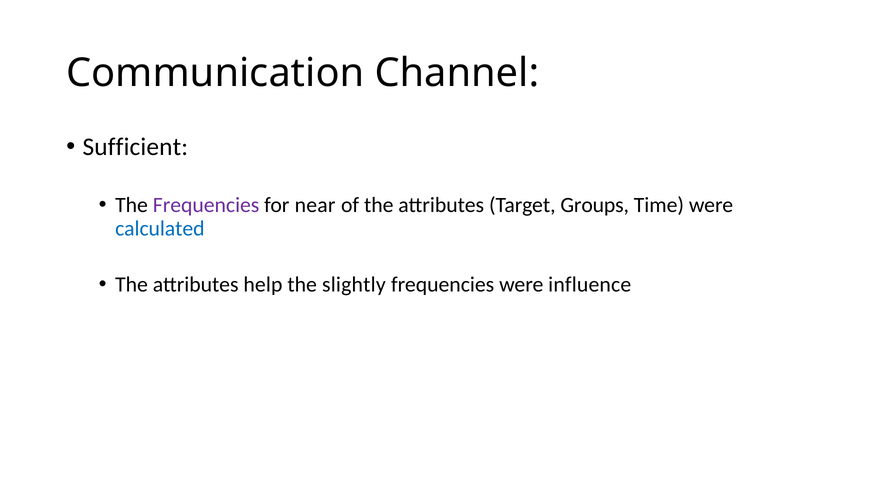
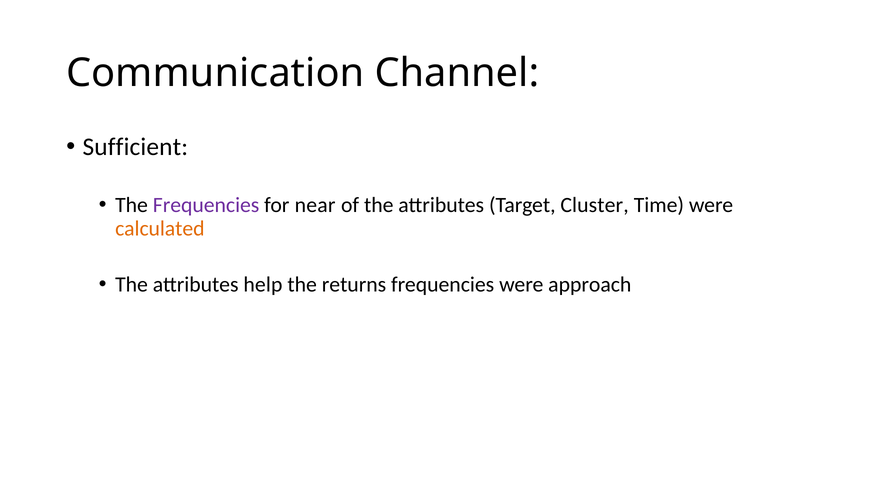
Groups: Groups -> Cluster (595, 205)
calculated colour: blue -> orange (160, 228)
slightly: slightly -> returns (354, 284)
influence: influence -> approach (590, 284)
